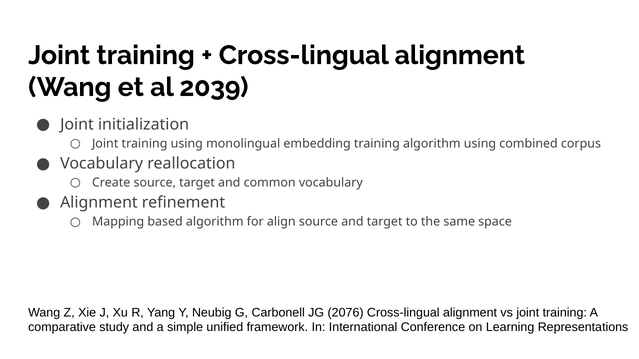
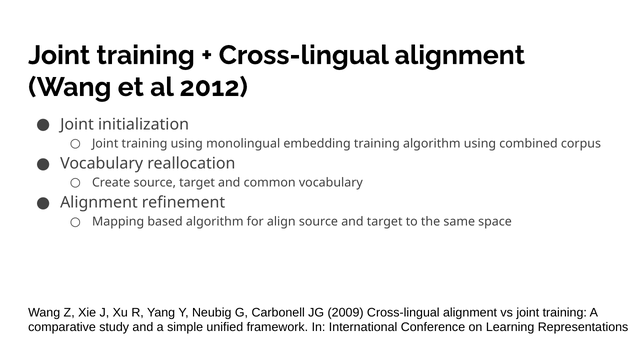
2039: 2039 -> 2012 (214, 87)
2076: 2076 -> 2009 (346, 313)
